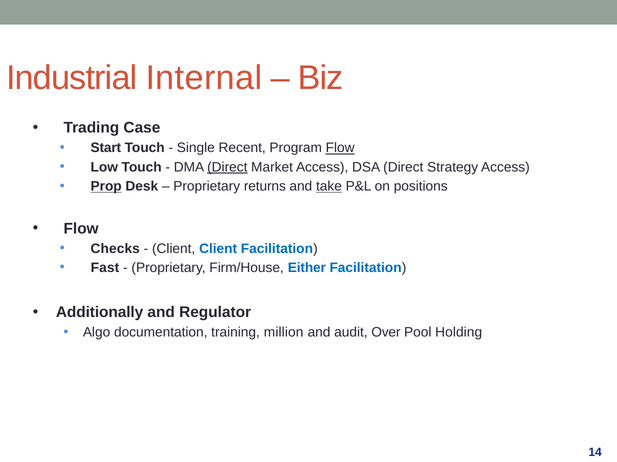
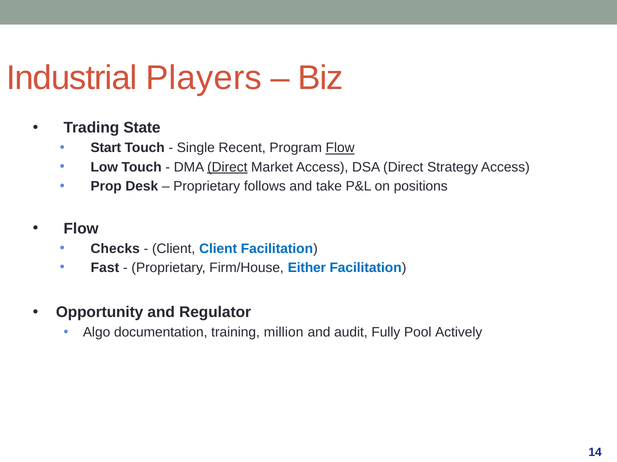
Internal: Internal -> Players (204, 78)
Case: Case -> State (142, 128)
Prop underline: present -> none (106, 187)
returns: returns -> follows (265, 187)
take underline: present -> none (329, 187)
Additionally: Additionally -> Opportunity (100, 313)
Over: Over -> Fully (386, 333)
Holding: Holding -> Actively (459, 333)
